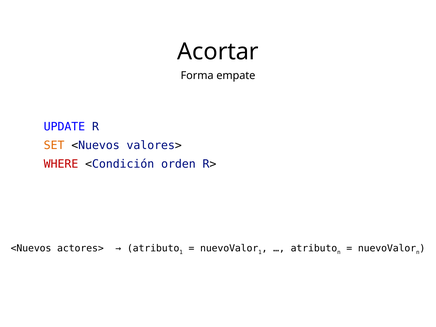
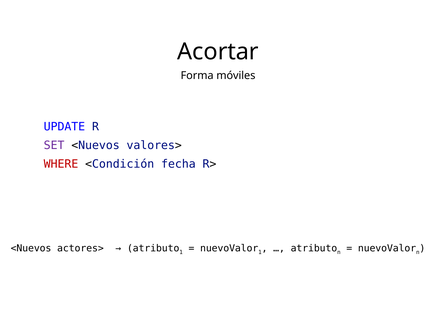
empate: empate -> móviles (236, 76)
SET colour: orange -> purple (54, 145)
orden: orden -> fecha (178, 164)
